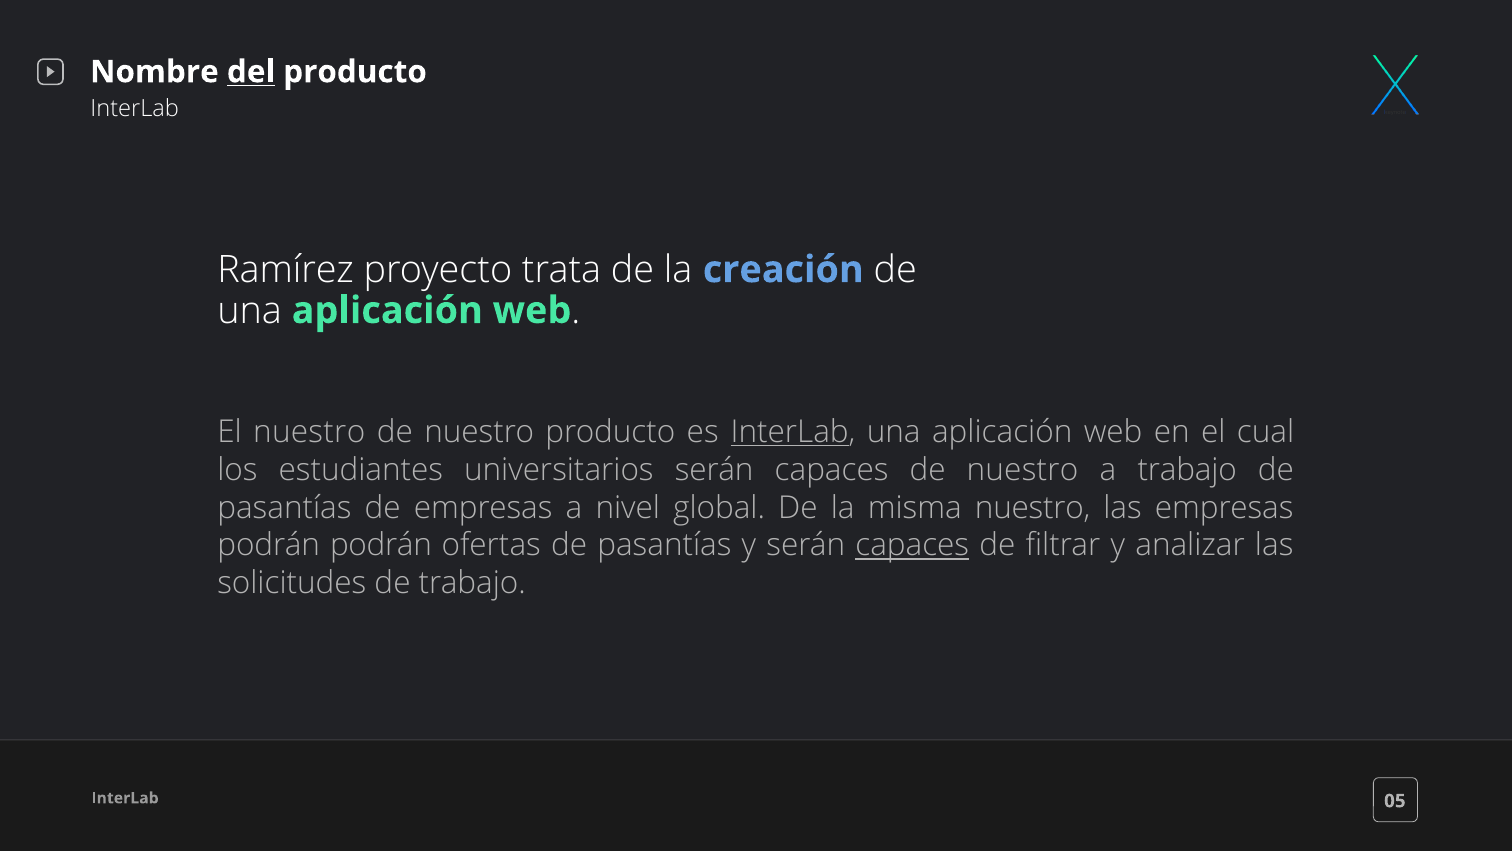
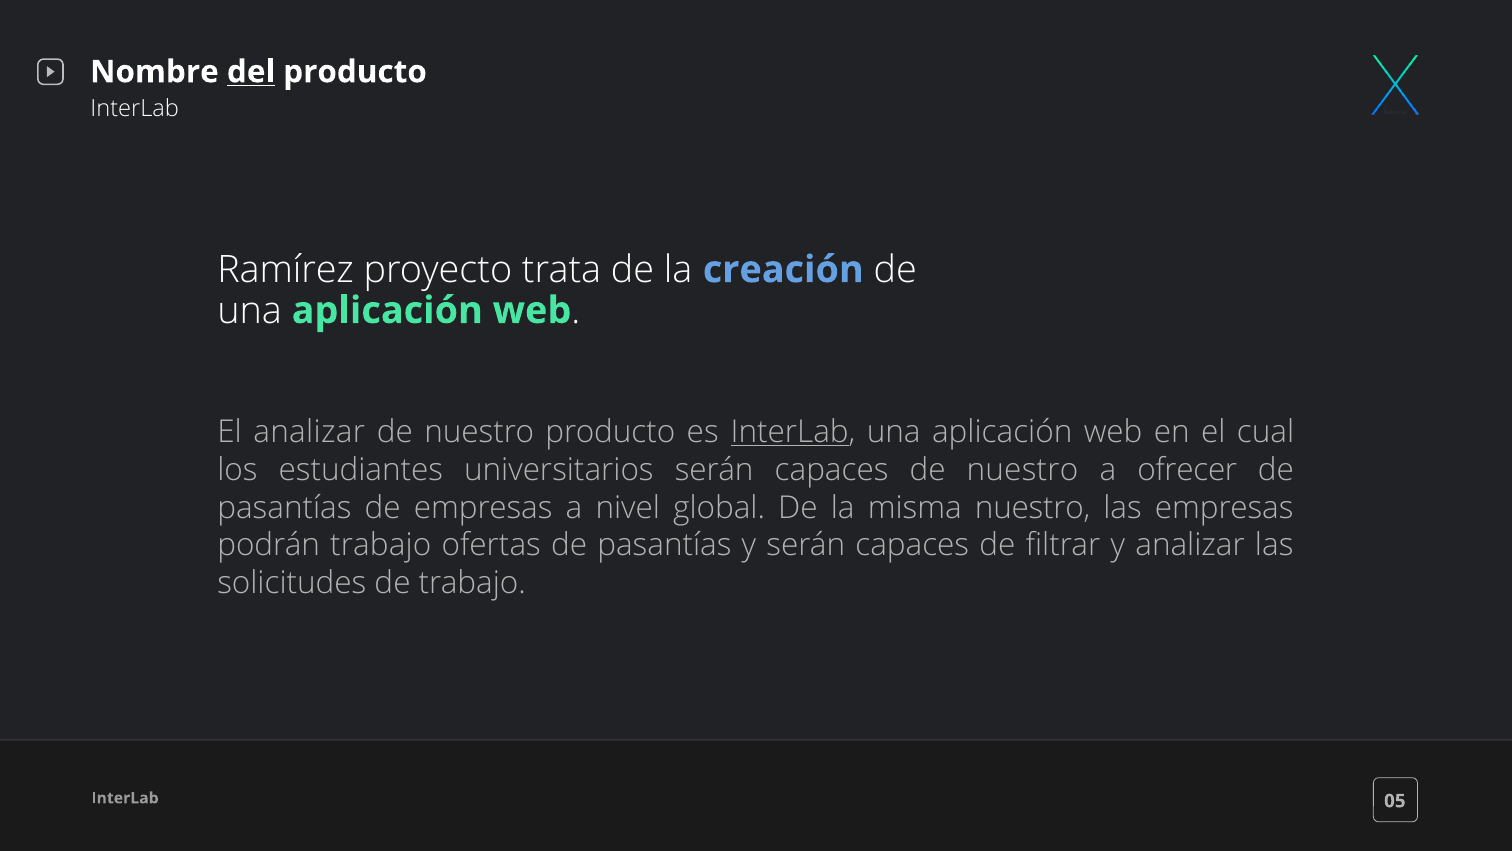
El nuestro: nuestro -> analizar (309, 432)
a trabajo: trabajo -> ofrecer (1187, 470)
podrán podrán: podrán -> trabajo (381, 545)
capaces underline: present -> none (912, 545)
